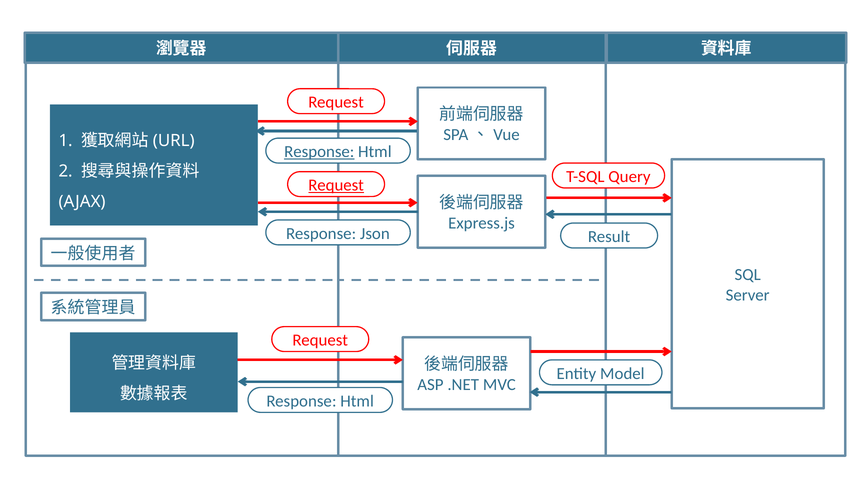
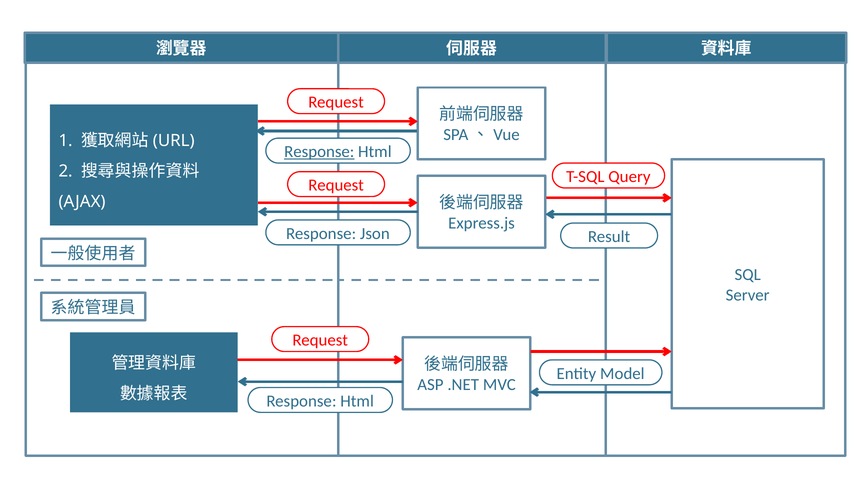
Request underline: present -> none (336, 185)
